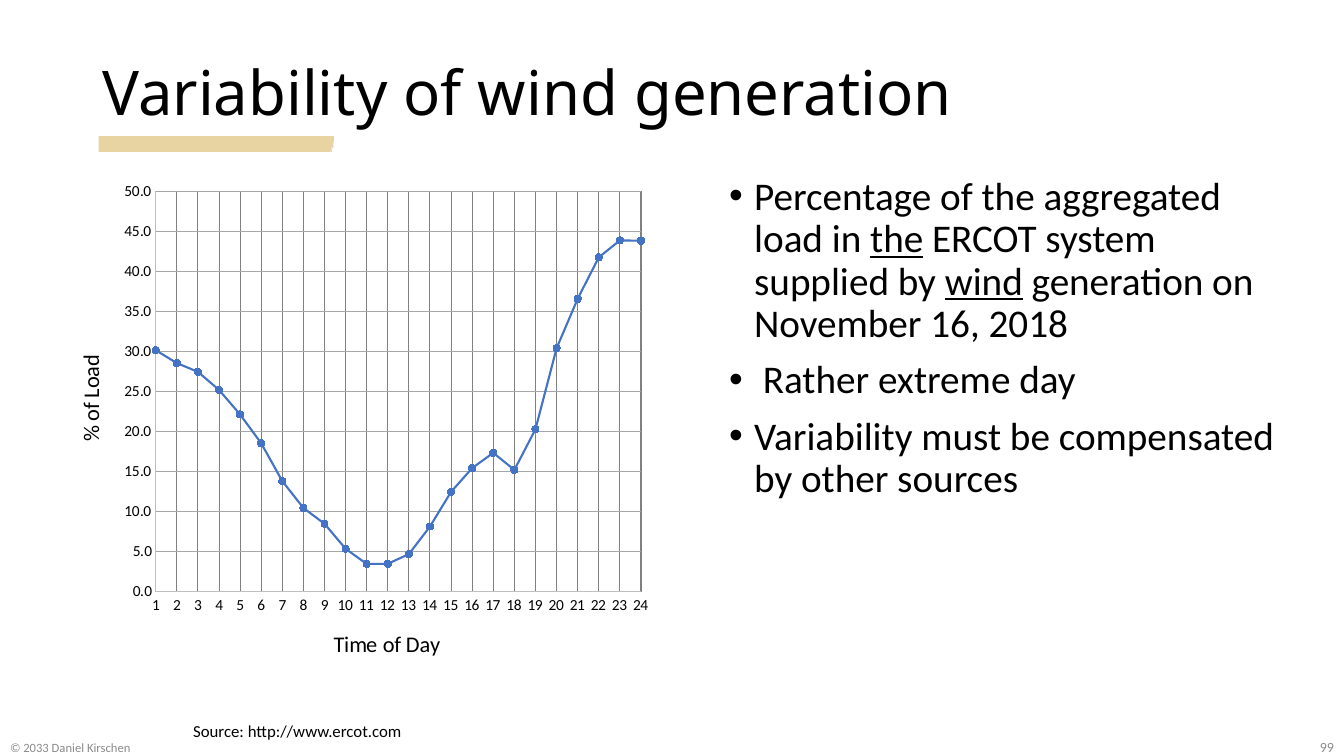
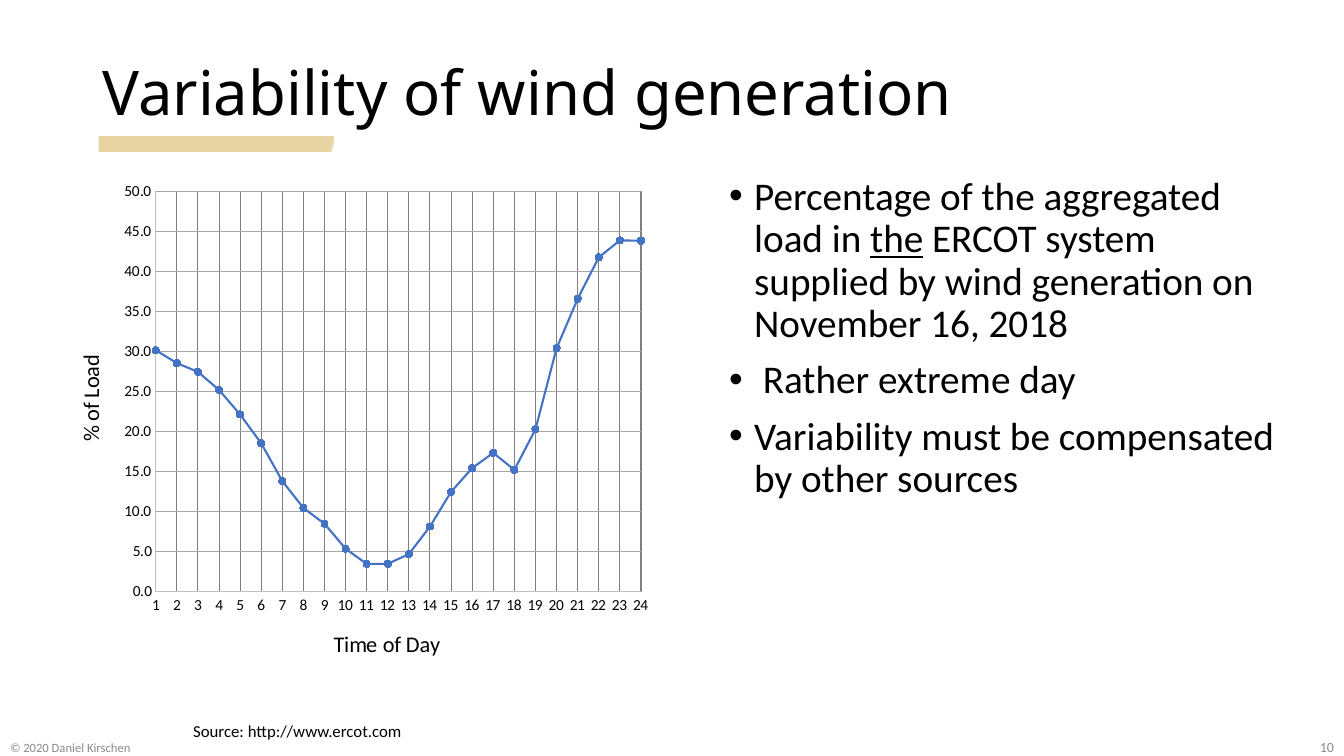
wind underline: present -> none (984, 282)
2033: 2033 -> 2020 (36, 749)
Kirschen 99: 99 -> 10 (1327, 748)
